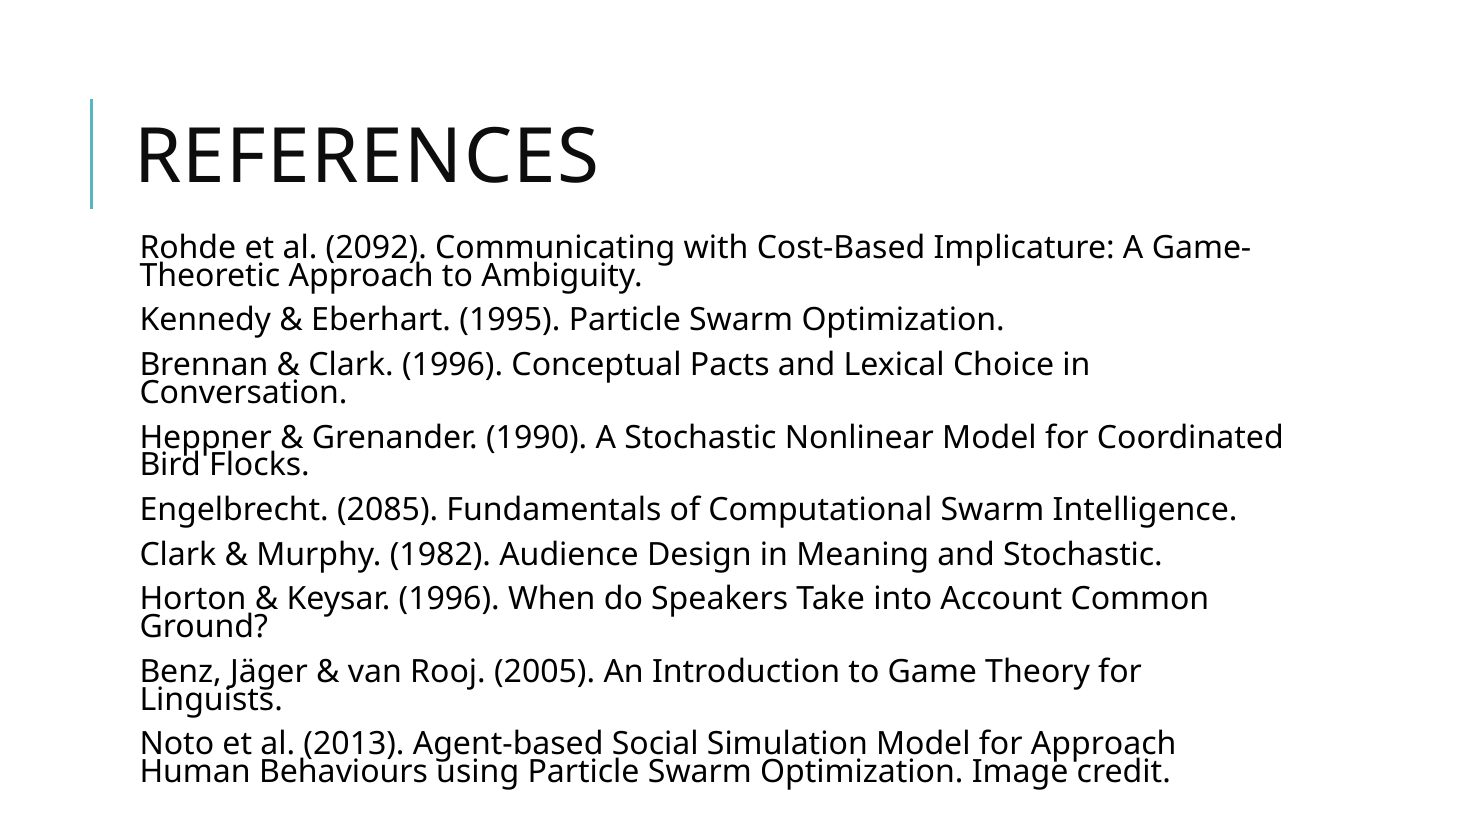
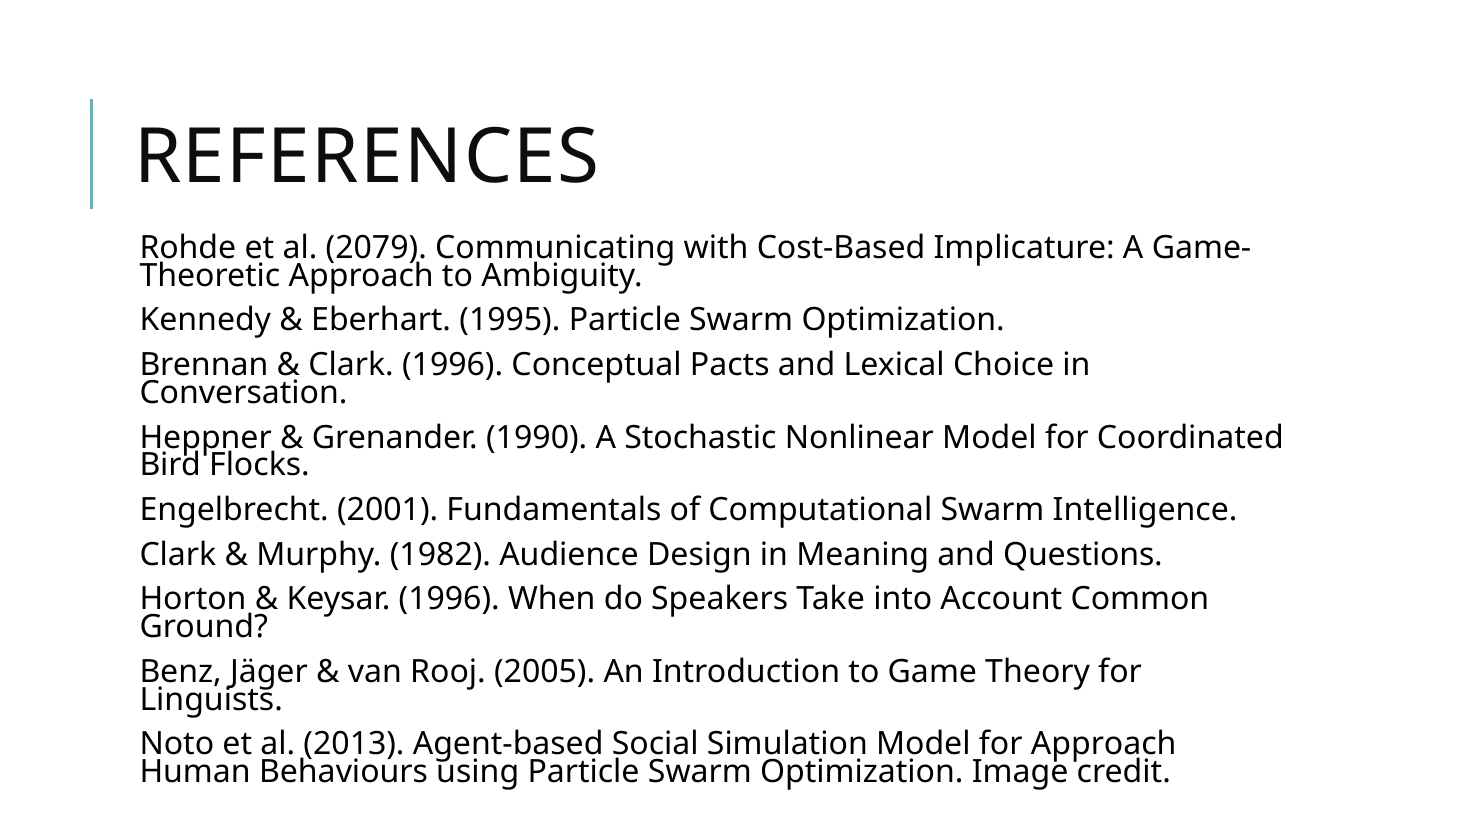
2092: 2092 -> 2079 (376, 248)
2085: 2085 -> 2001 (388, 510)
and Stochastic: Stochastic -> Questions (1083, 555)
